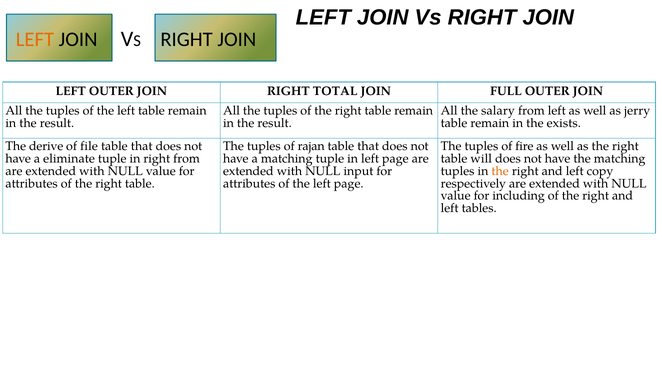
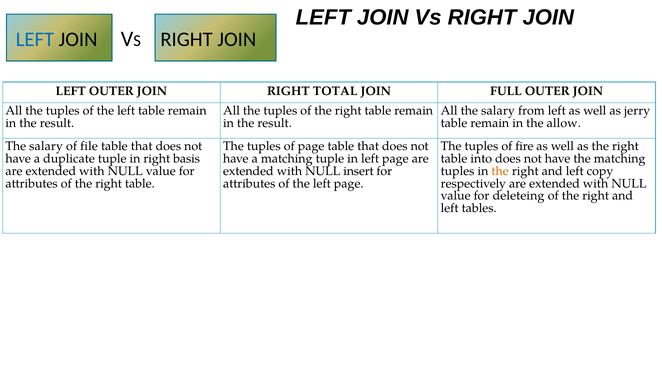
LEFT colour: orange -> blue (35, 39)
exists: exists -> allow (564, 123)
derive: derive -> salary (46, 146)
of rajan: rajan -> page (311, 146)
eliminate: eliminate -> duplicate (69, 159)
right from: from -> basis (187, 159)
will: will -> into (481, 159)
input: input -> insert (358, 171)
including: including -> deleteing (519, 196)
